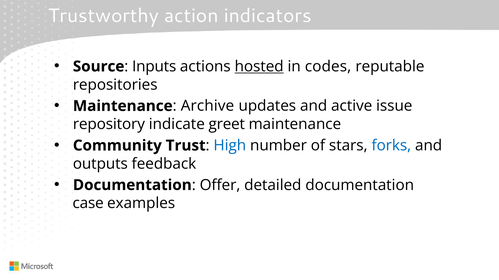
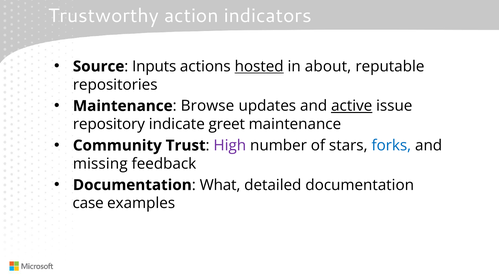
codes: codes -> about (328, 67)
Archive: Archive -> Browse (207, 106)
active underline: none -> present (352, 106)
High colour: blue -> purple (230, 146)
outputs: outputs -> missing (100, 164)
Offer: Offer -> What (220, 185)
